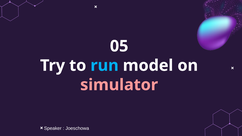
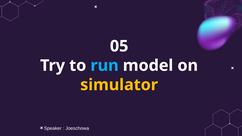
simulator colour: pink -> yellow (119, 85)
